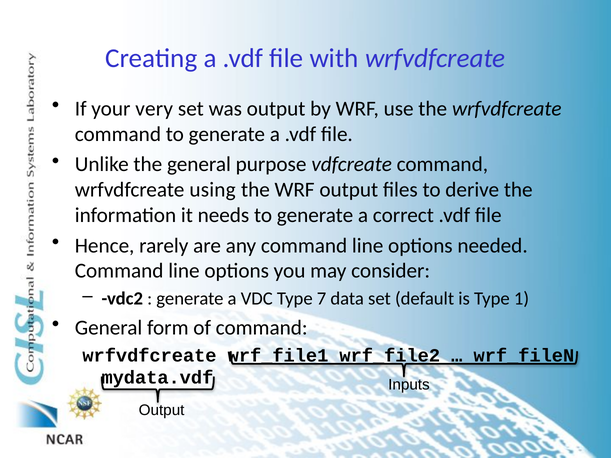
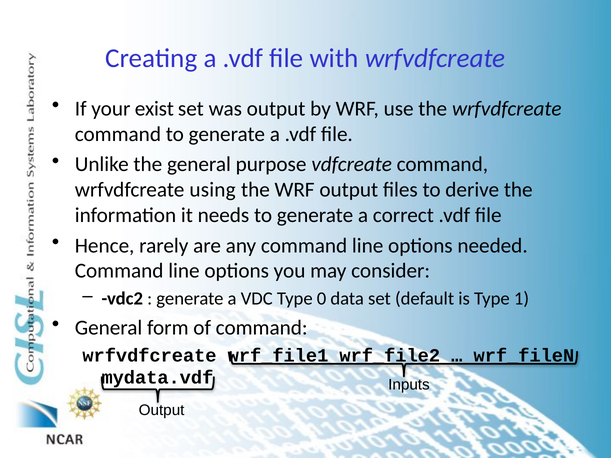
very: very -> exist (154, 109)
7: 7 -> 0 (322, 299)
